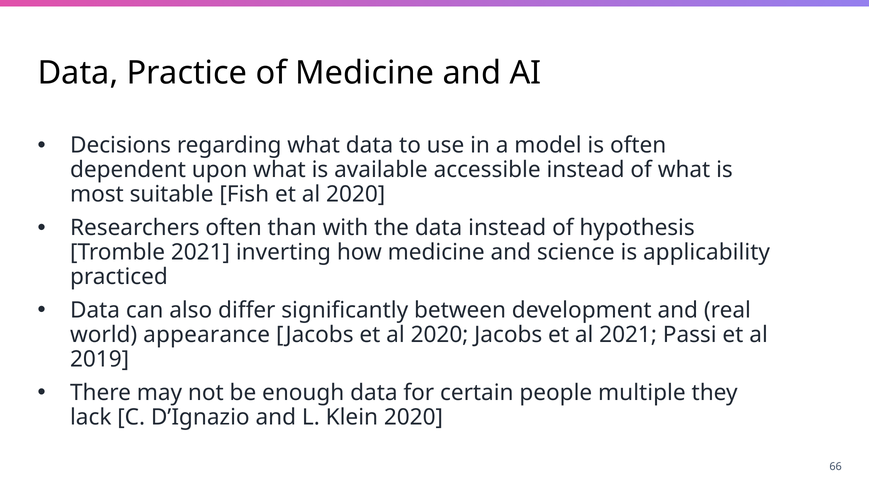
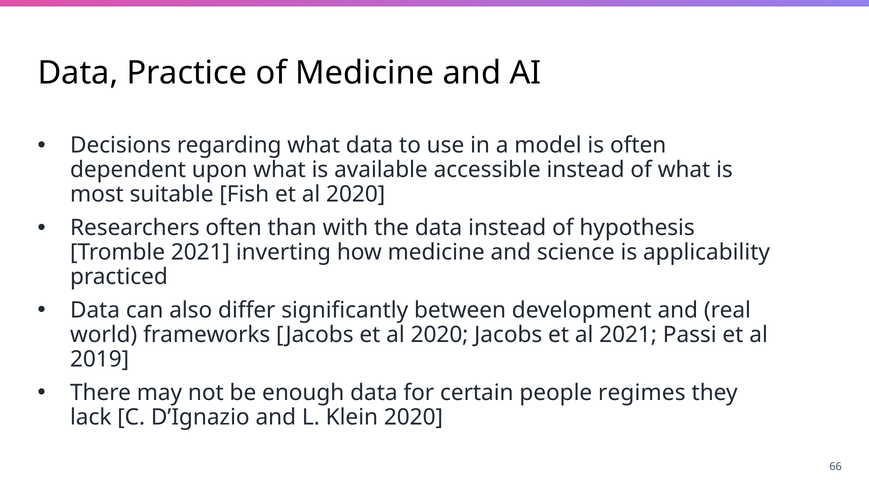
appearance: appearance -> frameworks (207, 335)
multiple: multiple -> regimes (642, 392)
